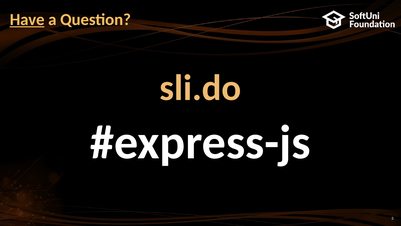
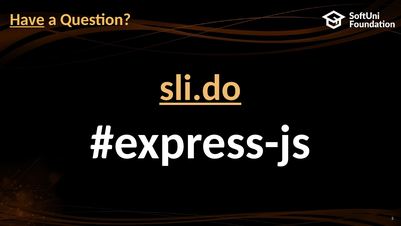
sli.do underline: none -> present (200, 88)
